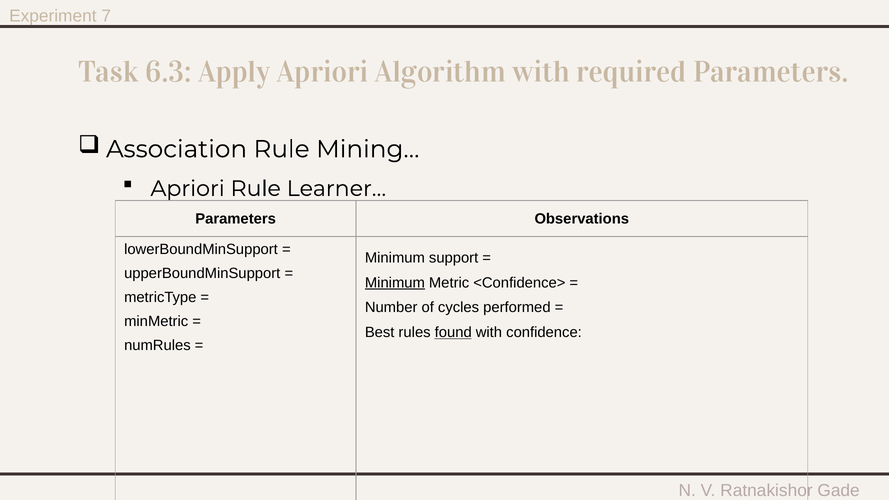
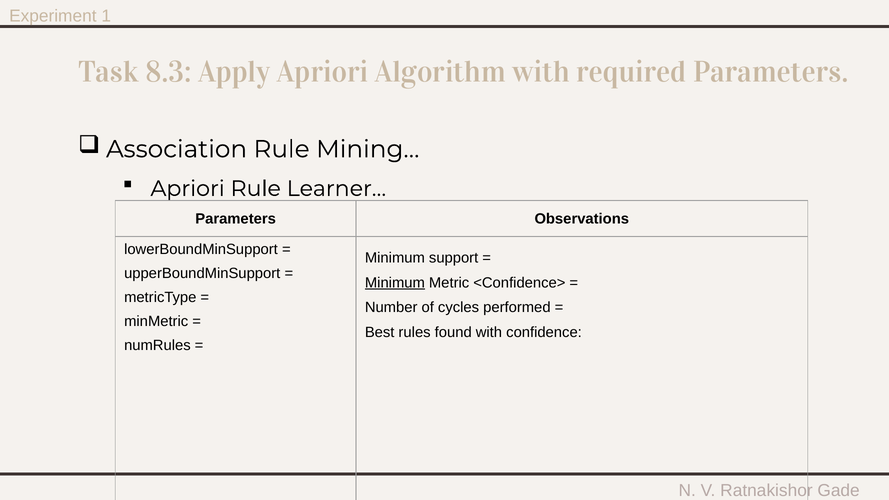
7: 7 -> 1 (106, 16)
6.3: 6.3 -> 8.3 (168, 72)
found underline: present -> none (453, 332)
